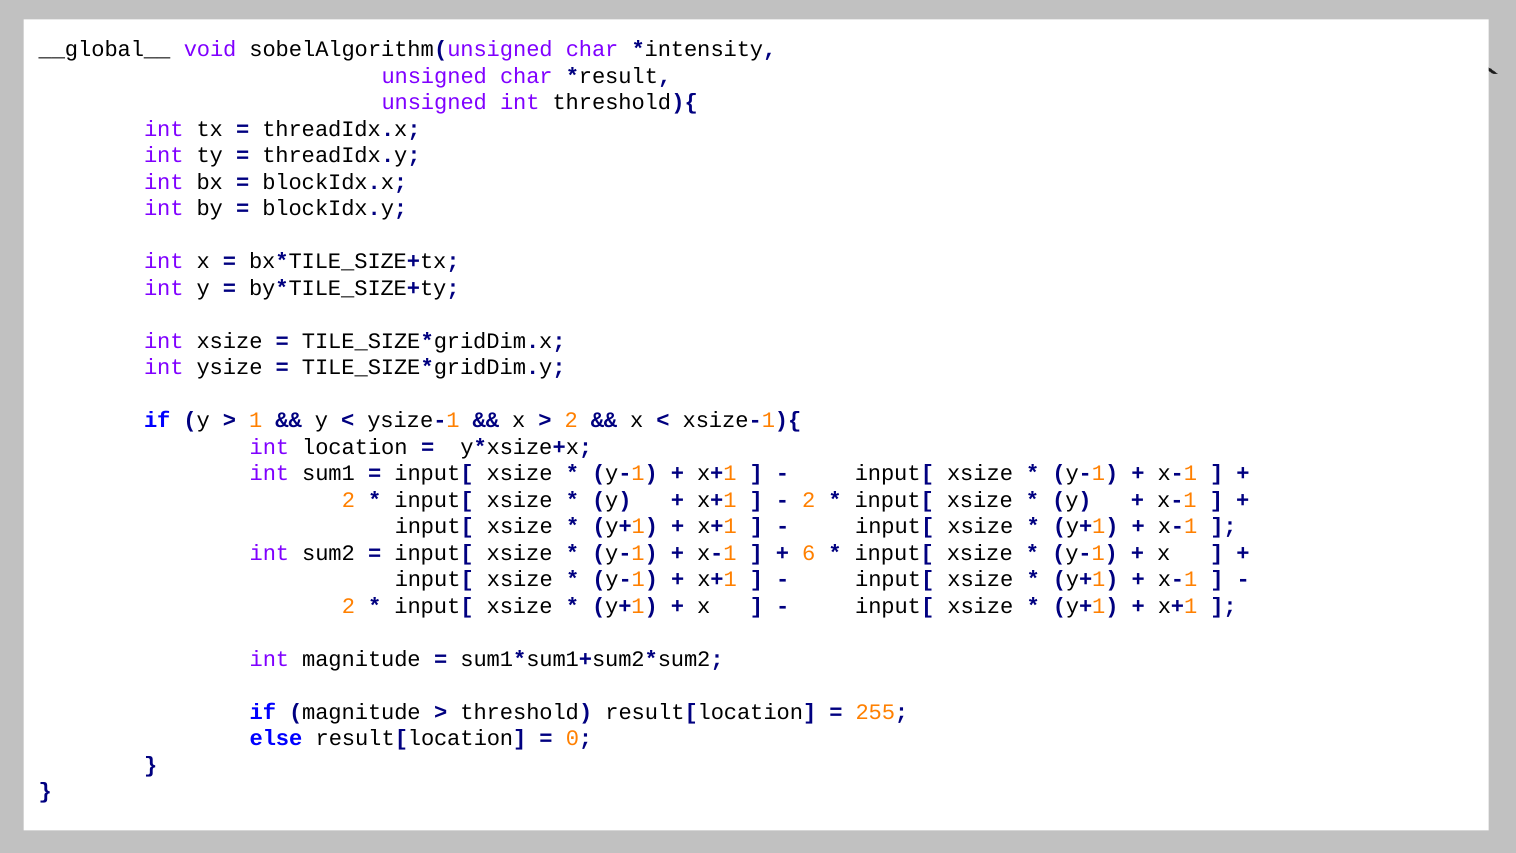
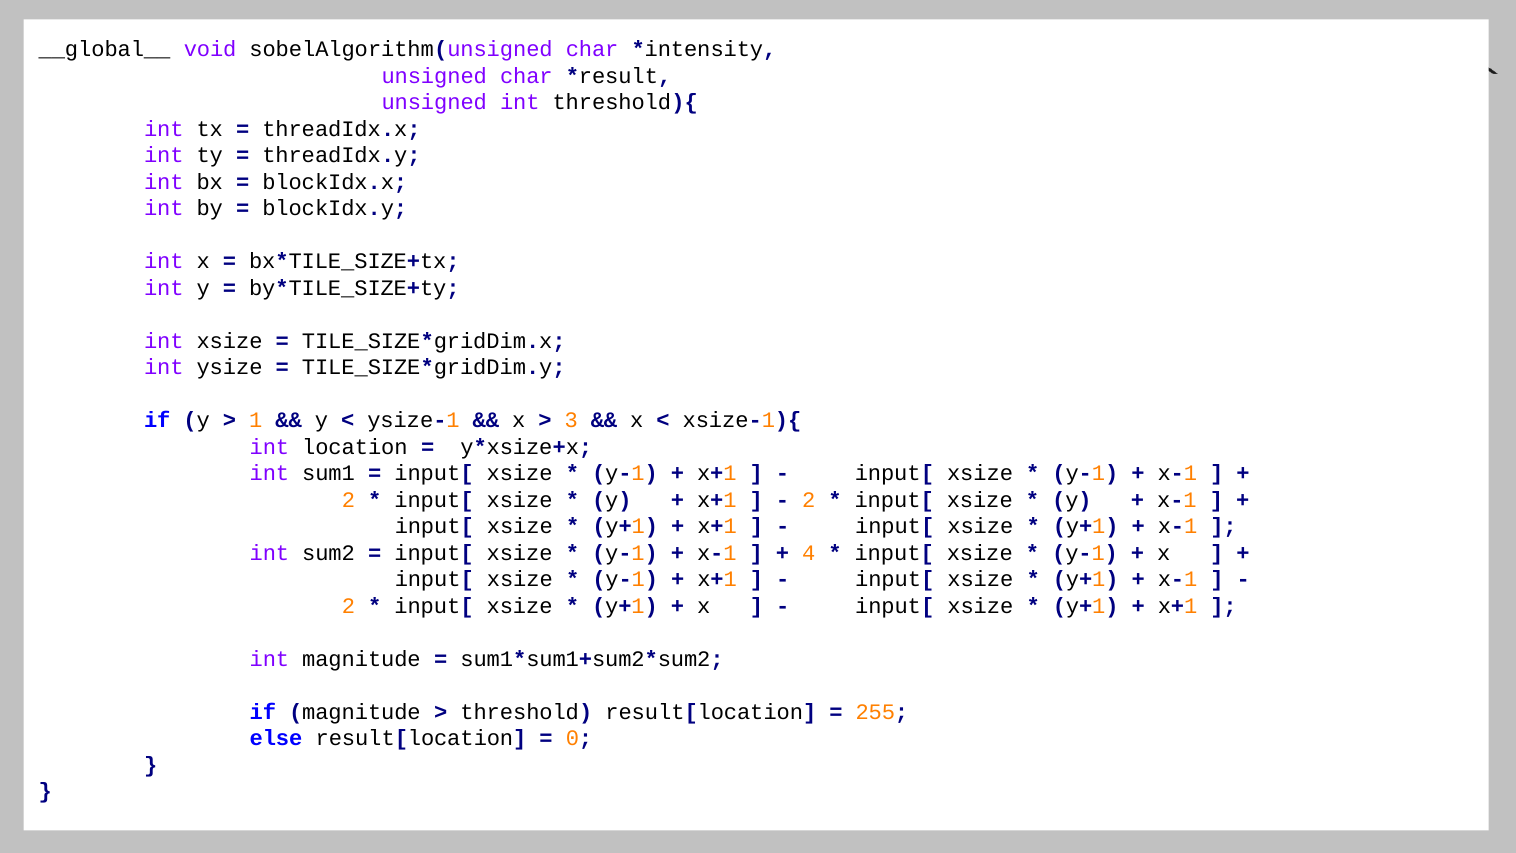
2: 2 -> 3 (571, 420)
6: 6 -> 4 (809, 553)
